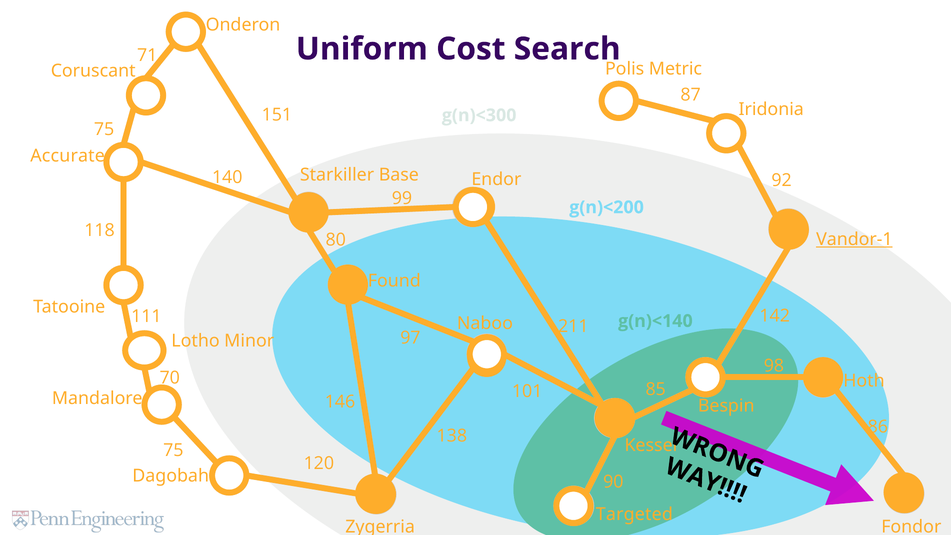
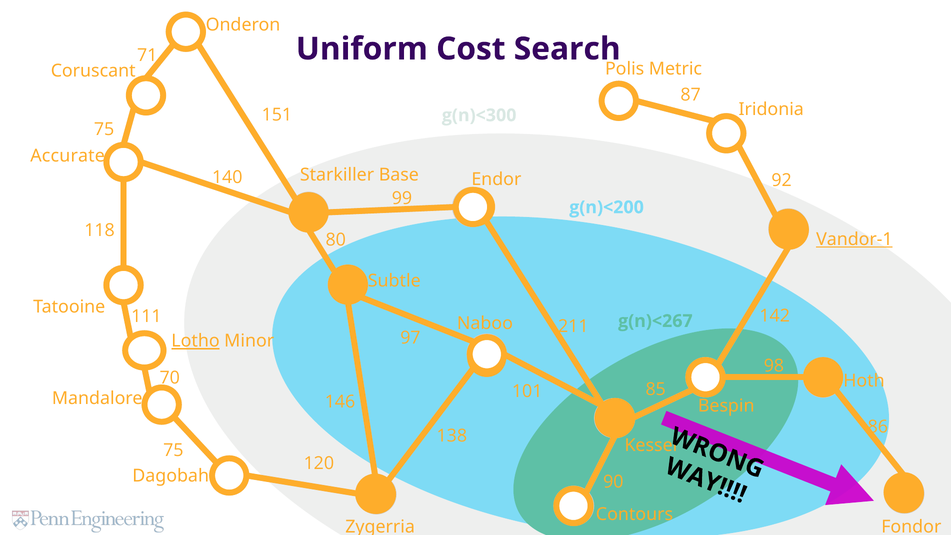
Found: Found -> Subtle (394, 281)
g(n)<140: g(n)<140 -> g(n)<267 (655, 321)
Lotho underline: none -> present (196, 341)
Targeted: Targeted -> Contours (634, 514)
